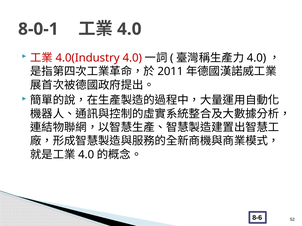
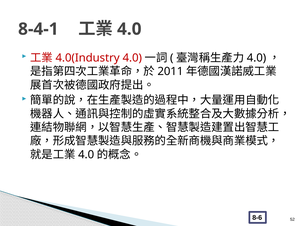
8-0-1: 8-0-1 -> 8-4-1 (38, 29)
